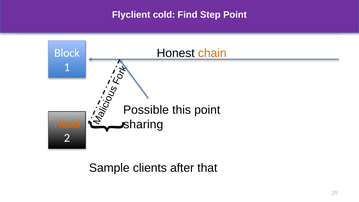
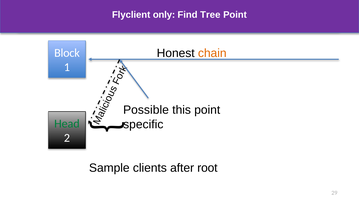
cold: cold -> only (164, 15)
Step: Step -> Tree (210, 15)
sharing: sharing -> specific (143, 124)
Head colour: orange -> green (67, 124)
that: that -> root (207, 168)
